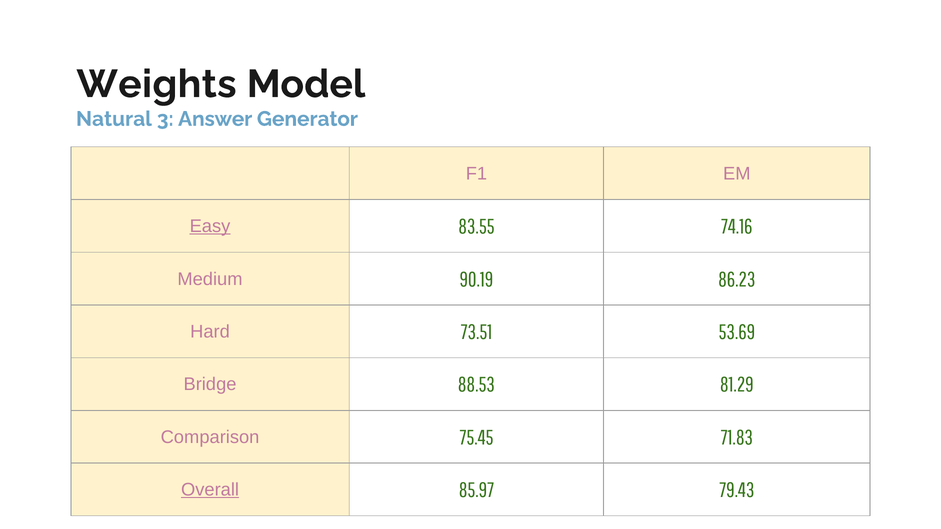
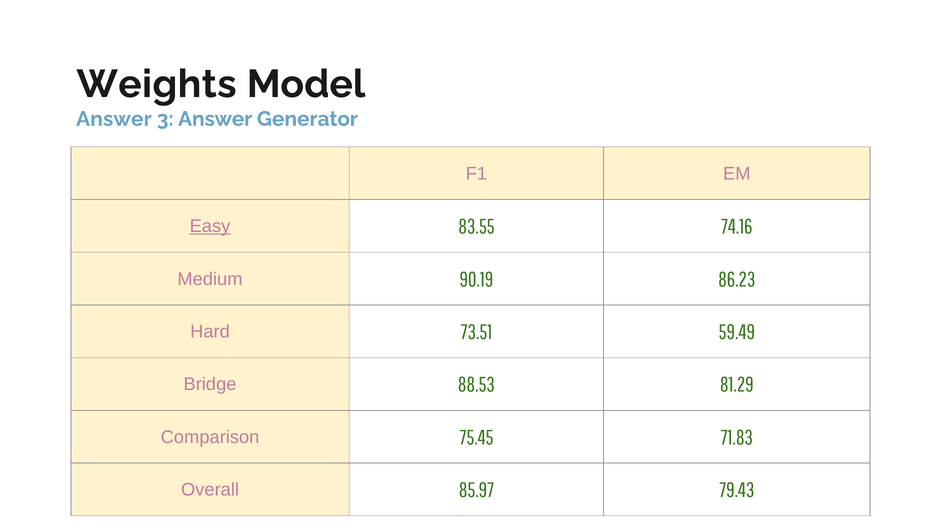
Natural: Natural -> Answer (114, 119)
53.69: 53.69 -> 59.49 (737, 333)
Overall underline: present -> none (210, 490)
